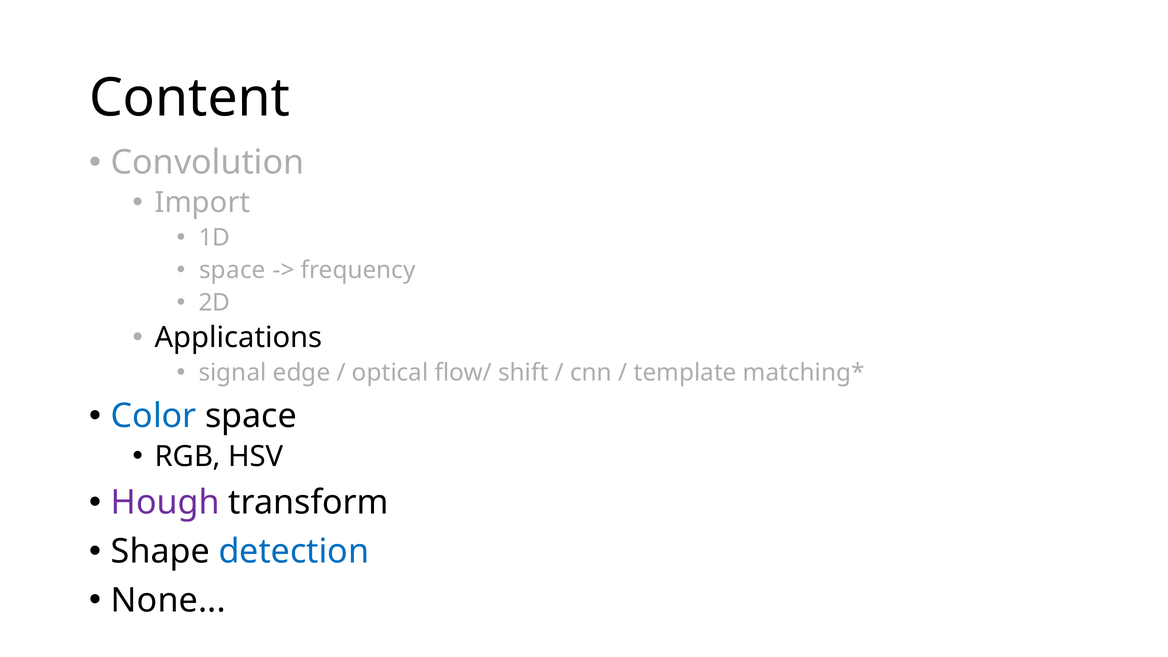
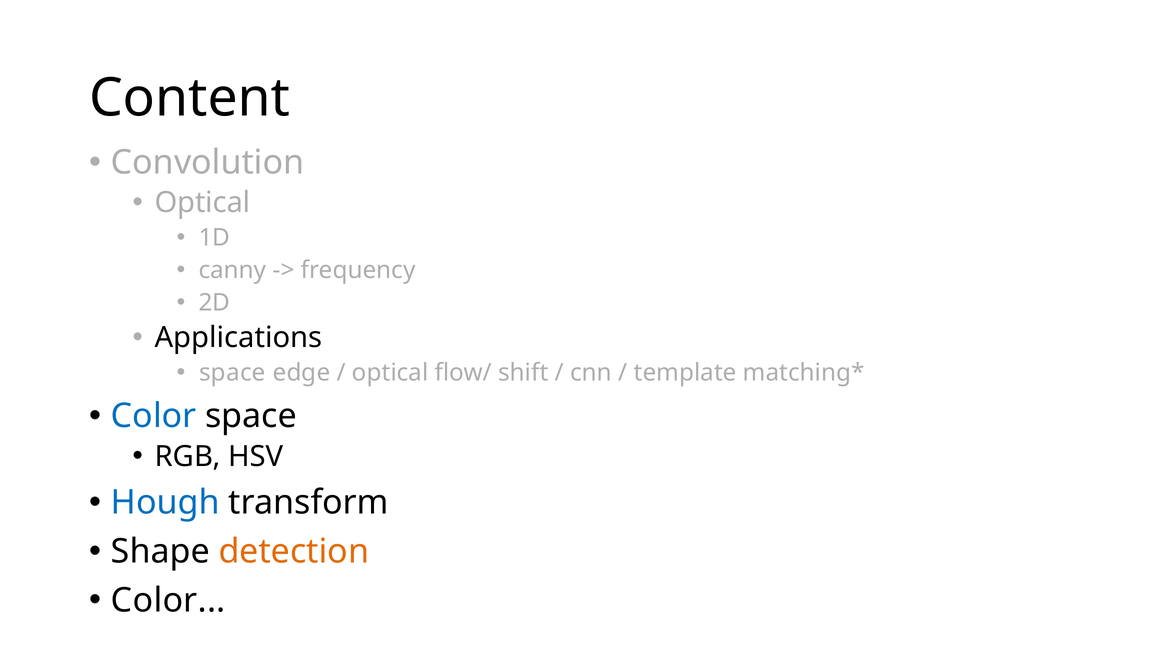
Import: Import -> Optical (203, 203)
space: space -> canny (232, 270)
signal: signal -> space (232, 373)
Hough colour: purple -> blue (165, 503)
detection colour: blue -> orange (294, 552)
None: None -> Color (168, 601)
